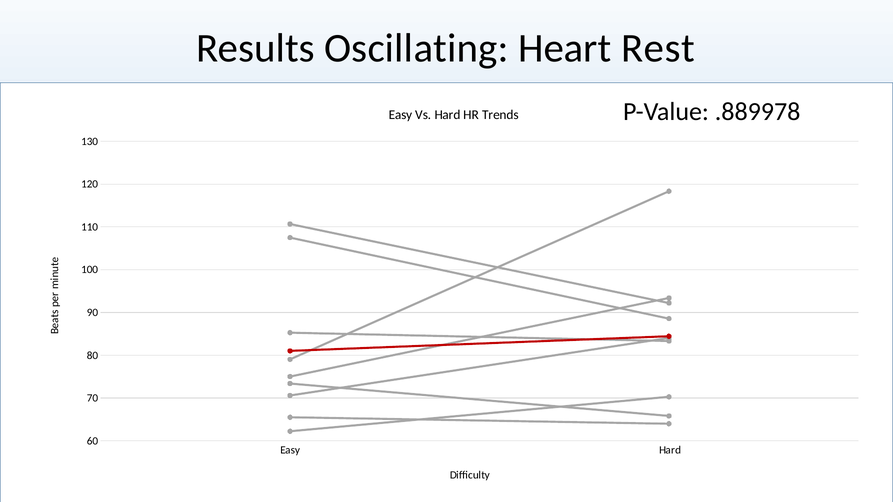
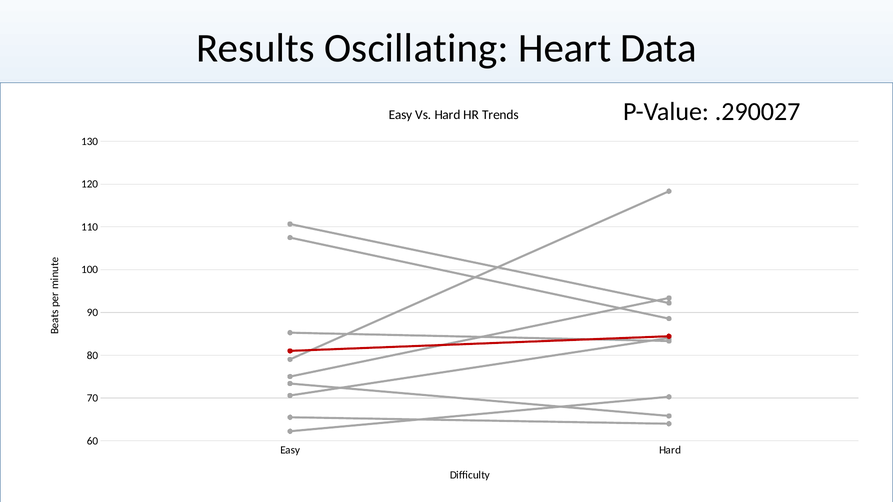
Heart Rest: Rest -> Data (658, 48)
.889978: .889978 -> .290027 (758, 112)
